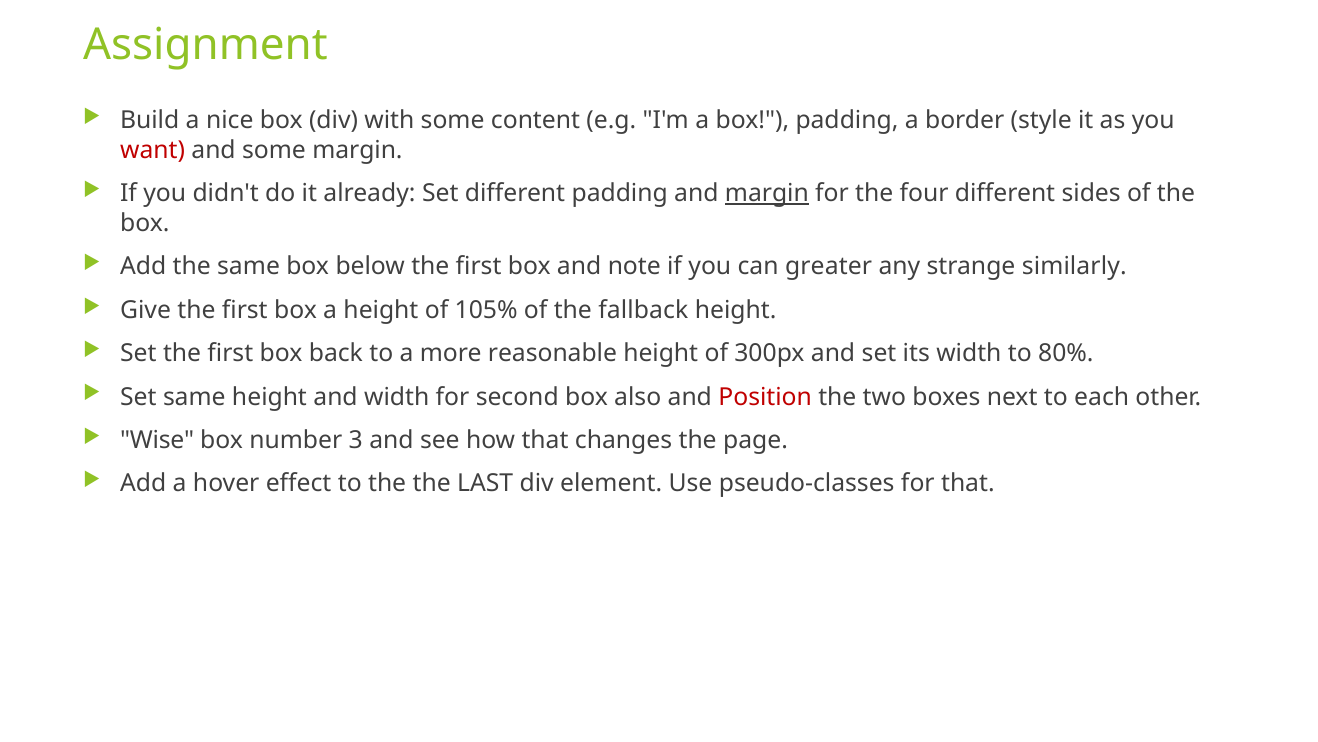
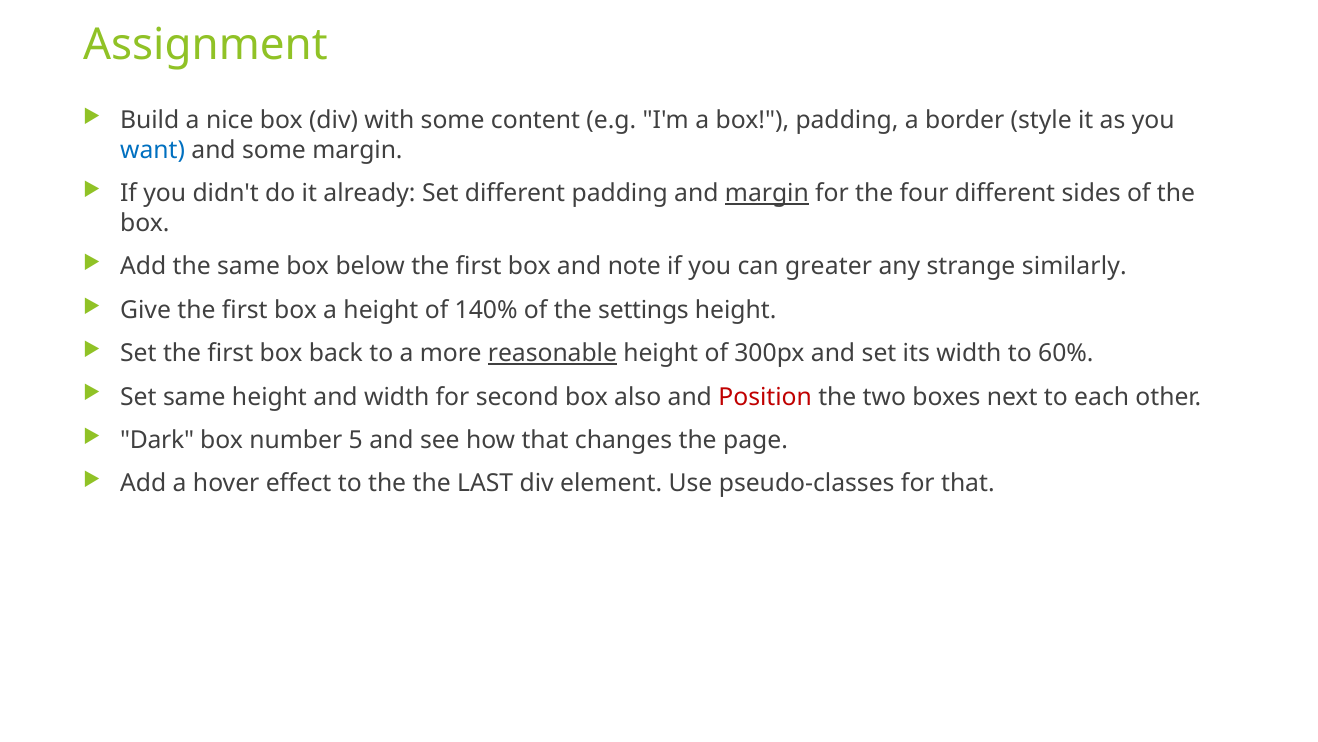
want colour: red -> blue (153, 150)
105%: 105% -> 140% (486, 310)
fallback: fallback -> settings (644, 310)
reasonable underline: none -> present (552, 353)
80%: 80% -> 60% (1066, 353)
Wise: Wise -> Dark (157, 440)
3: 3 -> 5 (356, 440)
